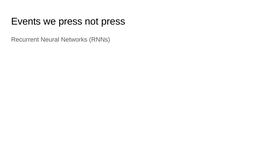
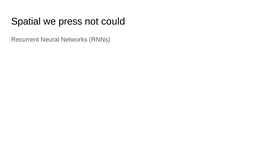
Events: Events -> Spatial (26, 21)
not press: press -> could (113, 21)
